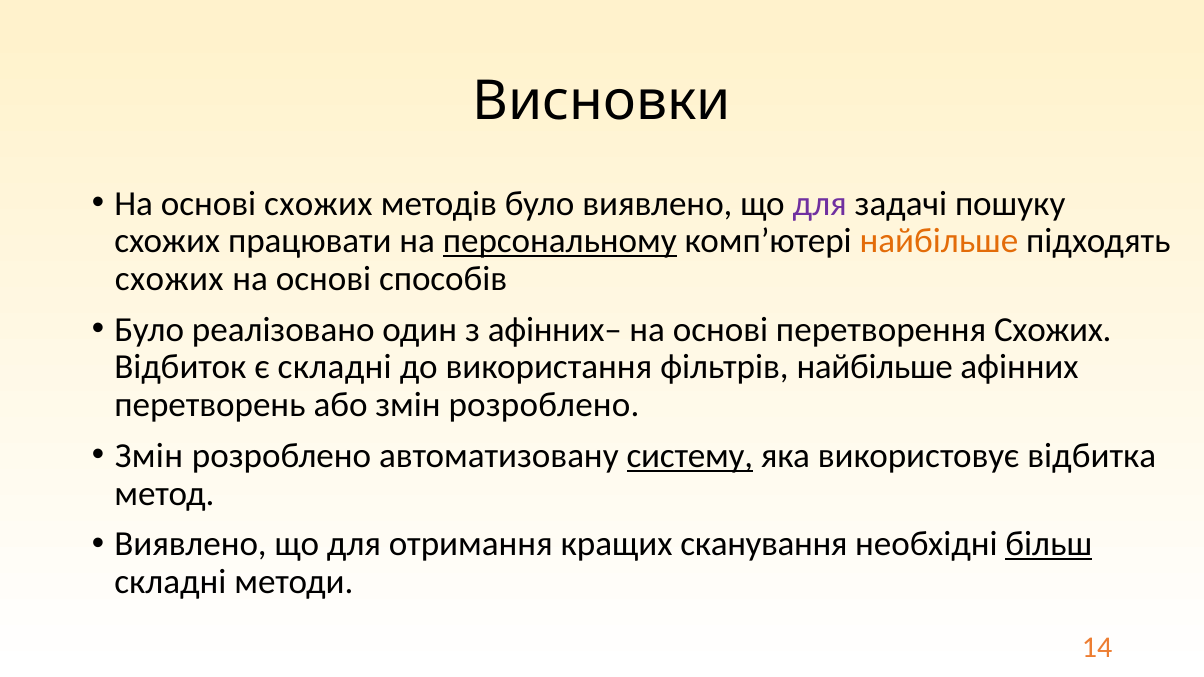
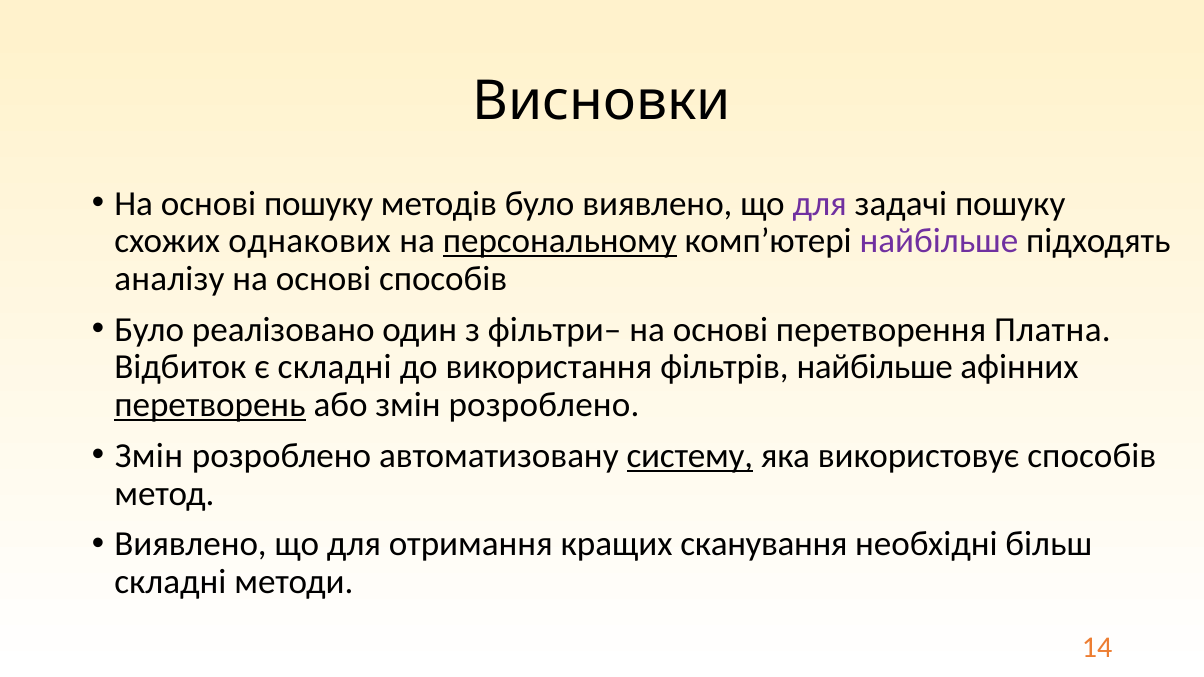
основі схожих: схожих -> пошуку (319, 203)
працювати: працювати -> однакових (310, 241)
найбільше colour: orange -> purple (939, 241)
схожих: схожих -> аналізу (169, 279)
афінних–: афінних– -> фільтри– (555, 330)
перетворення Схожих: Схожих -> Платна (1052, 330)
перетворень underline: none -> present (210, 405)
використовує відбитка: відбитка -> способів (1092, 456)
більш underline: present -> none (1049, 544)
